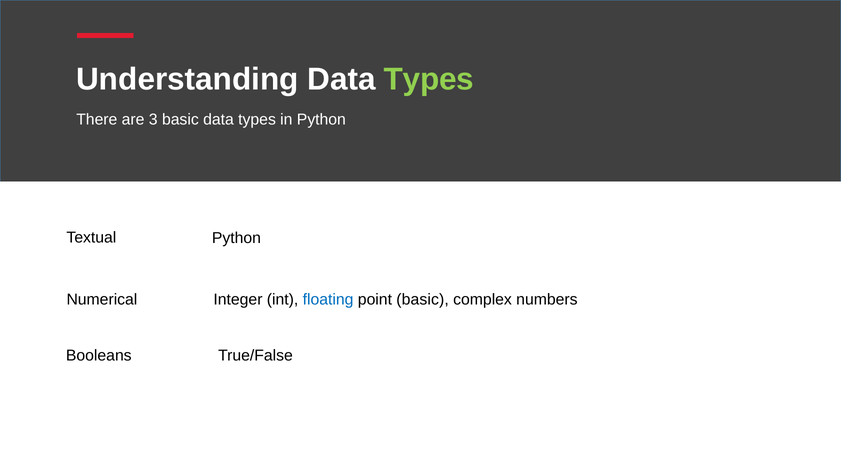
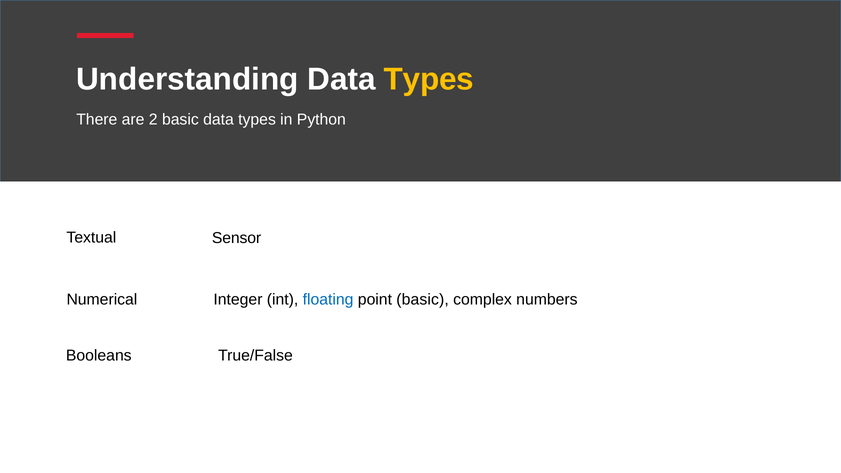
Types colour: light green -> yellow (429, 79)
3: 3 -> 2 (153, 120)
Python: Python -> Sensor (237, 238)
